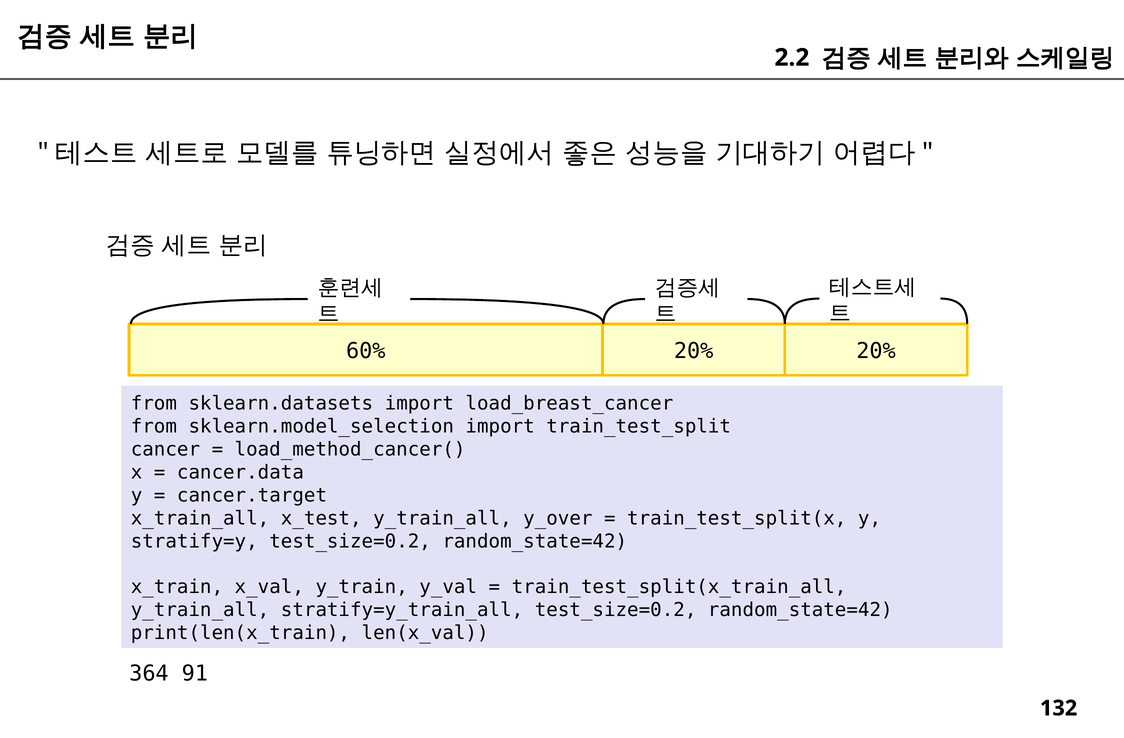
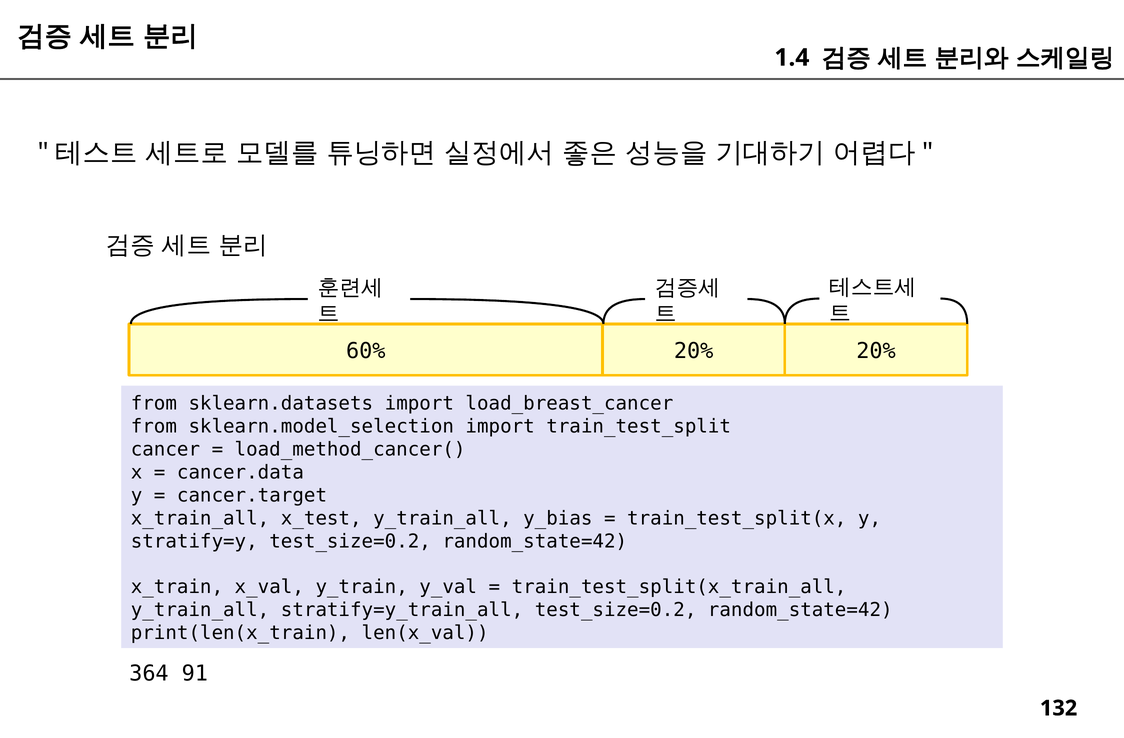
2.2: 2.2 -> 1.4 (792, 58)
y_over: y_over -> y_bias (558, 518)
